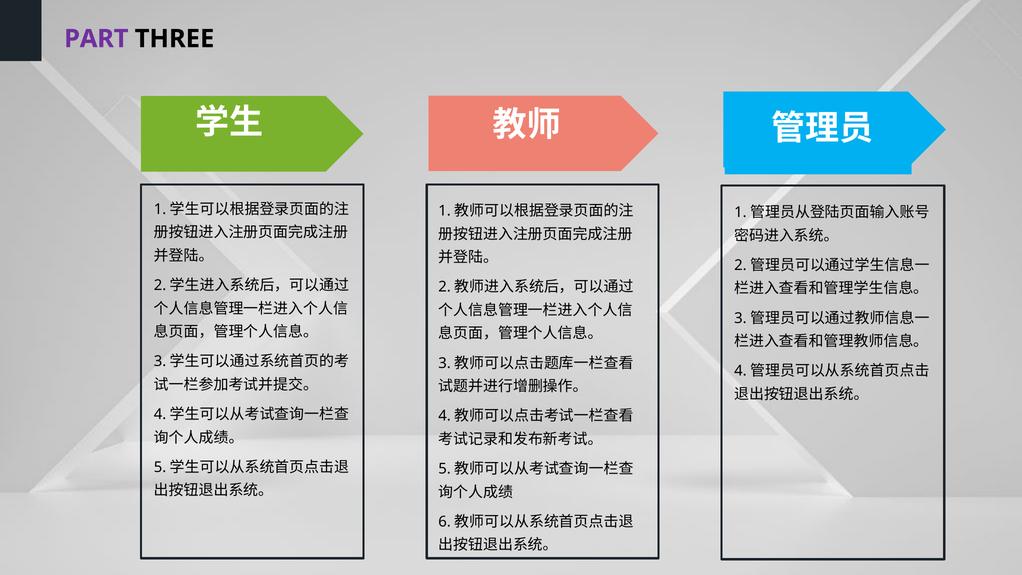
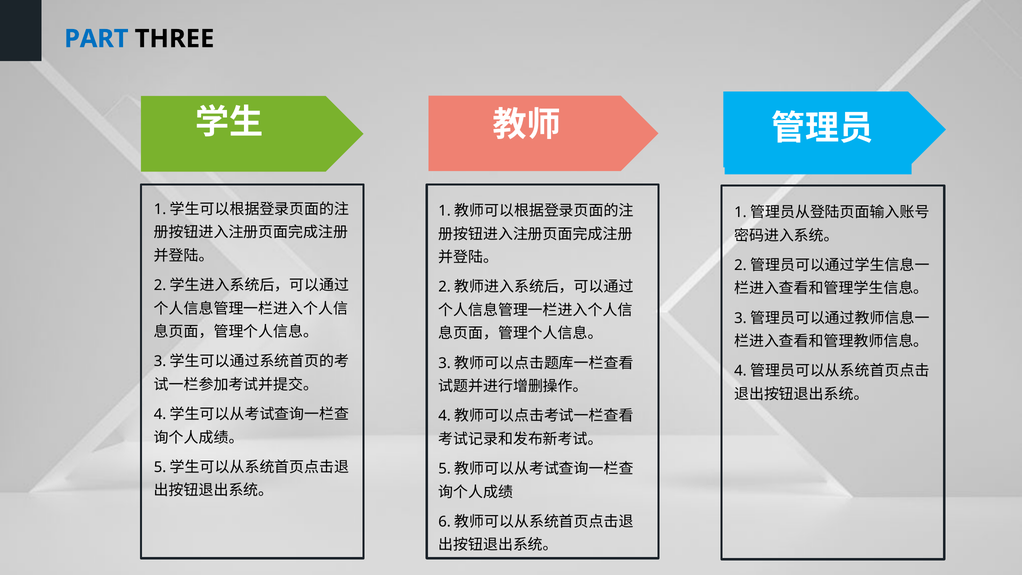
PART colour: purple -> blue (96, 39)
